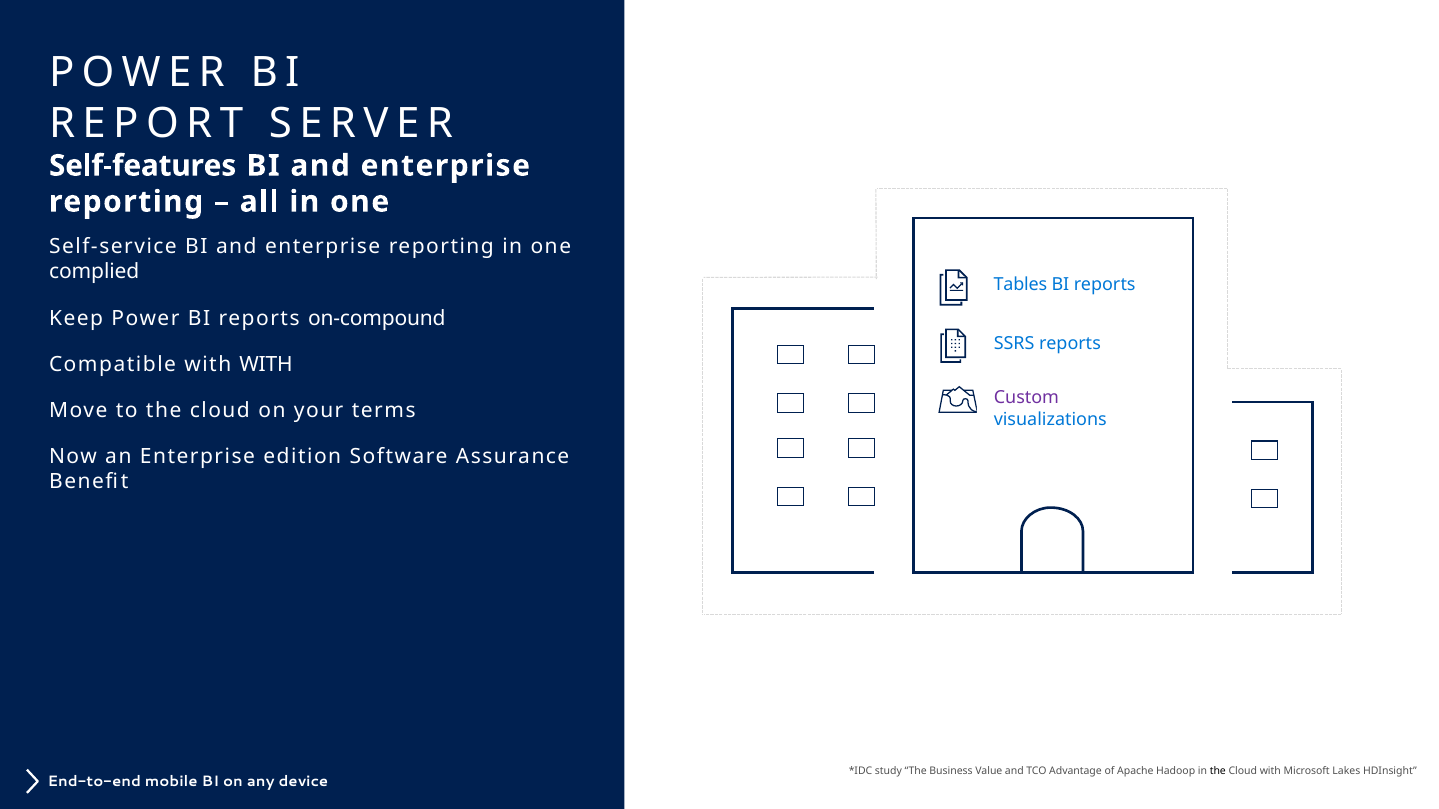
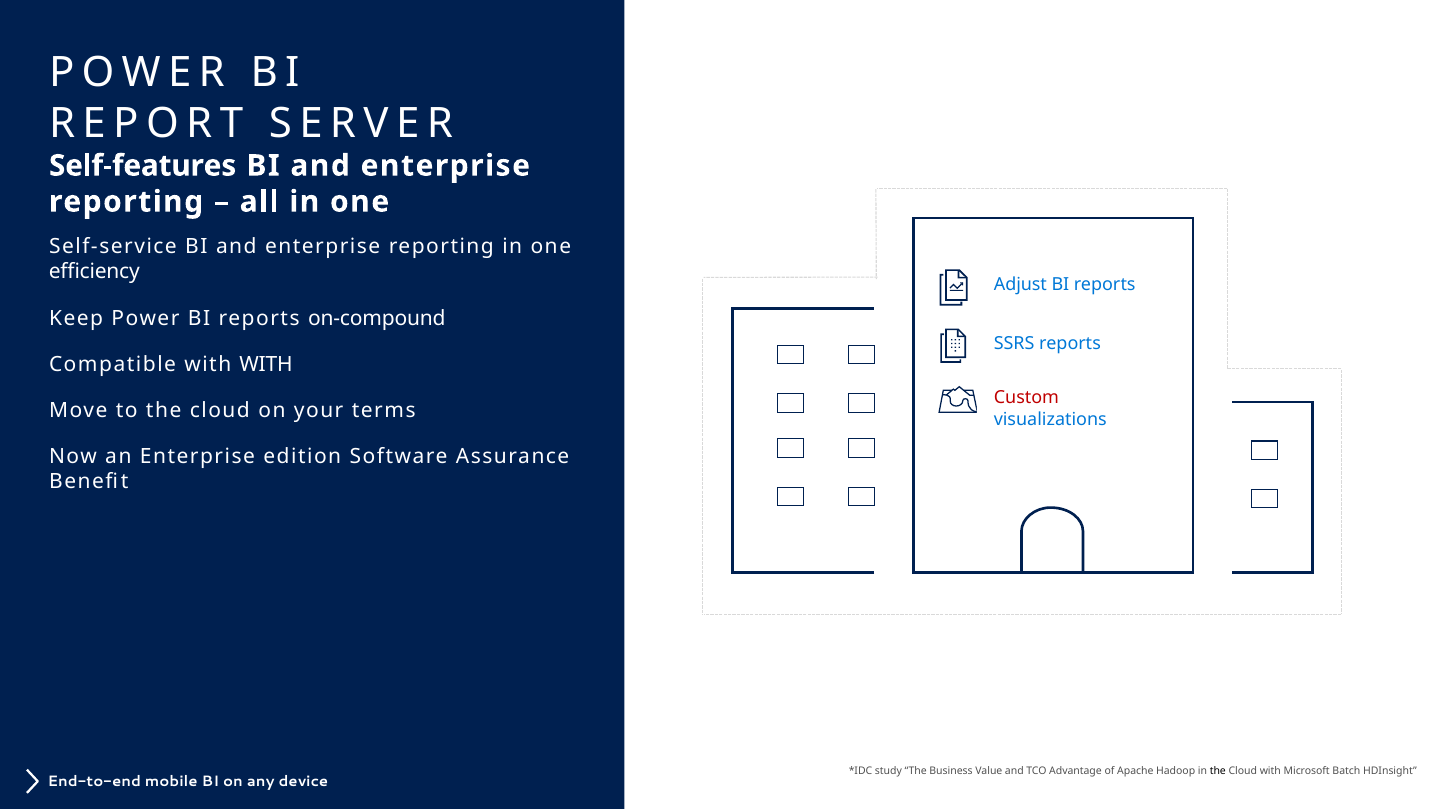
complied: complied -> efficiency (94, 272)
Tables: Tables -> Adjust (1020, 285)
Custom colour: purple -> red (1026, 398)
Lakes: Lakes -> Batch (1346, 772)
